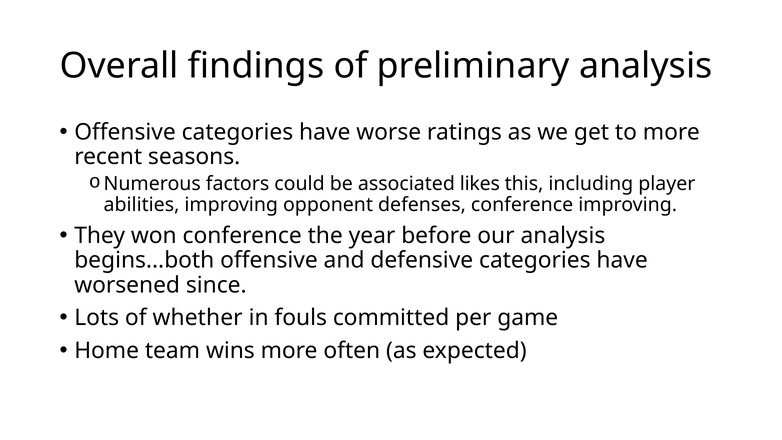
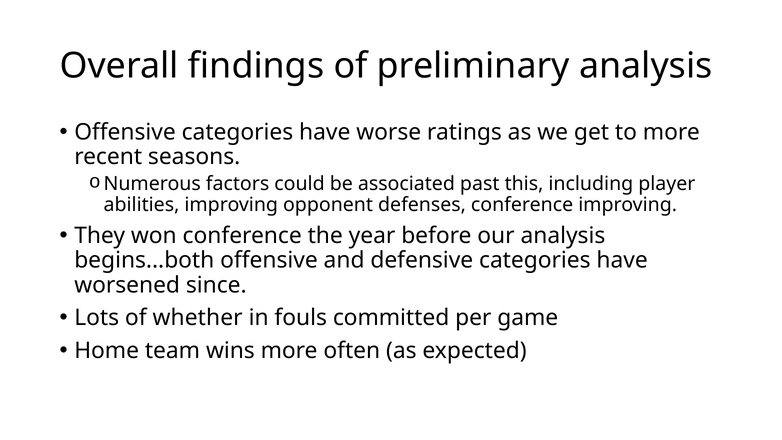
likes: likes -> past (480, 184)
